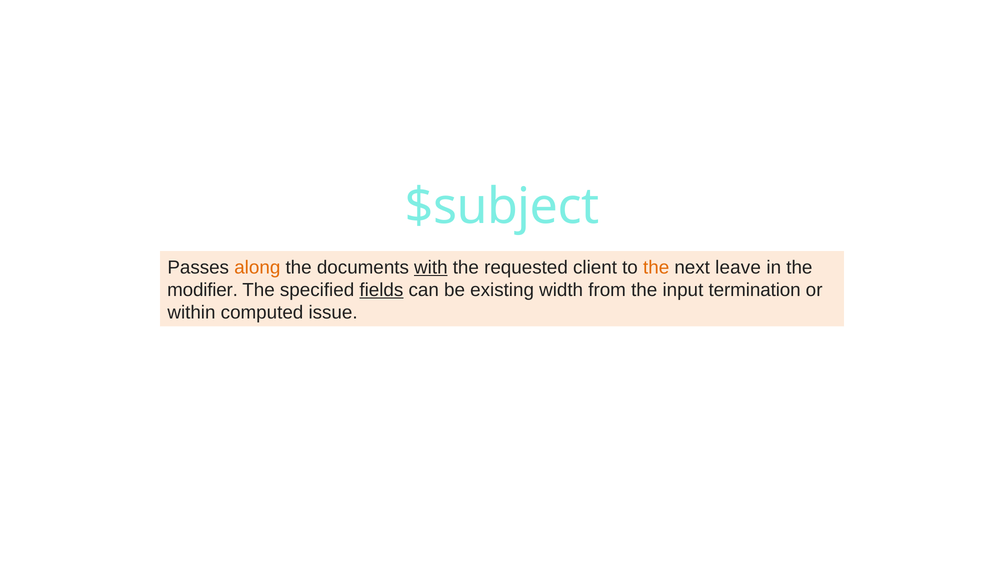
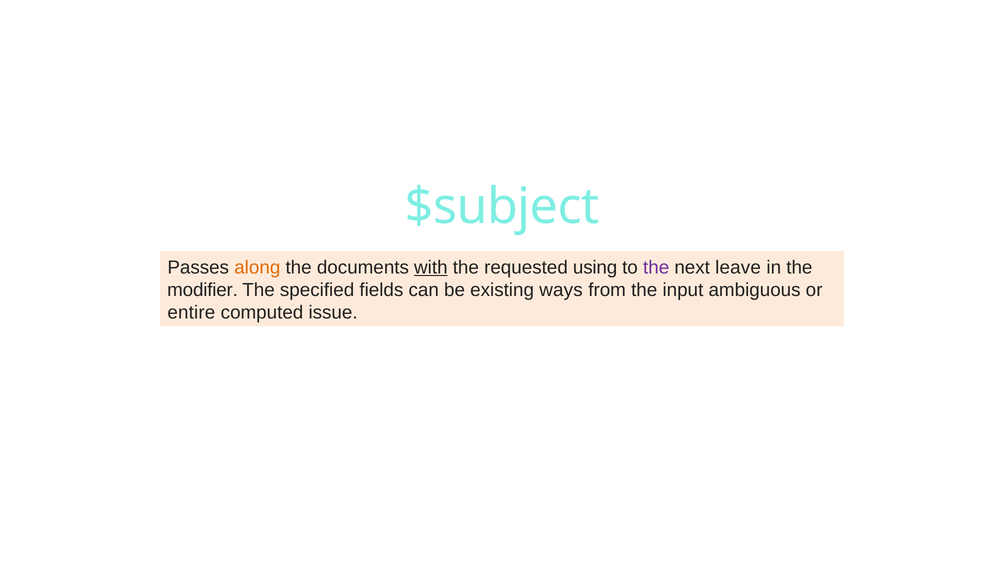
client: client -> using (595, 267)
the colour: orange -> purple (656, 267)
fields underline: present -> none (381, 290)
width: width -> ways (561, 290)
termination: termination -> ambiguous (755, 290)
within: within -> entire (191, 313)
